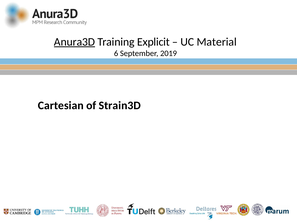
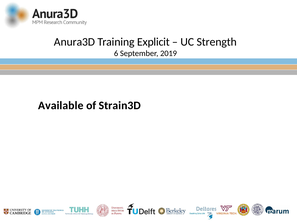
Anura3D underline: present -> none (75, 42)
Material: Material -> Strength (217, 42)
Cartesian: Cartesian -> Available (61, 105)
